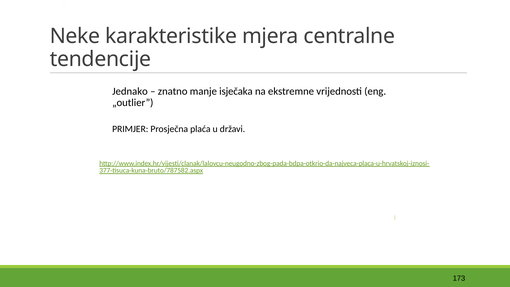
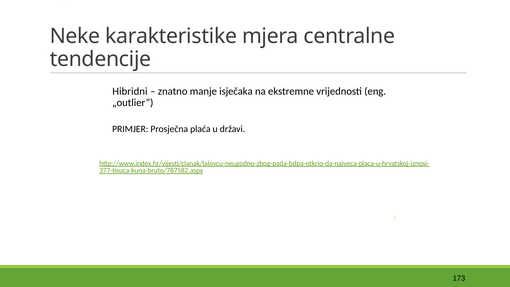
Jednako: Jednako -> Hibridni (130, 91)
